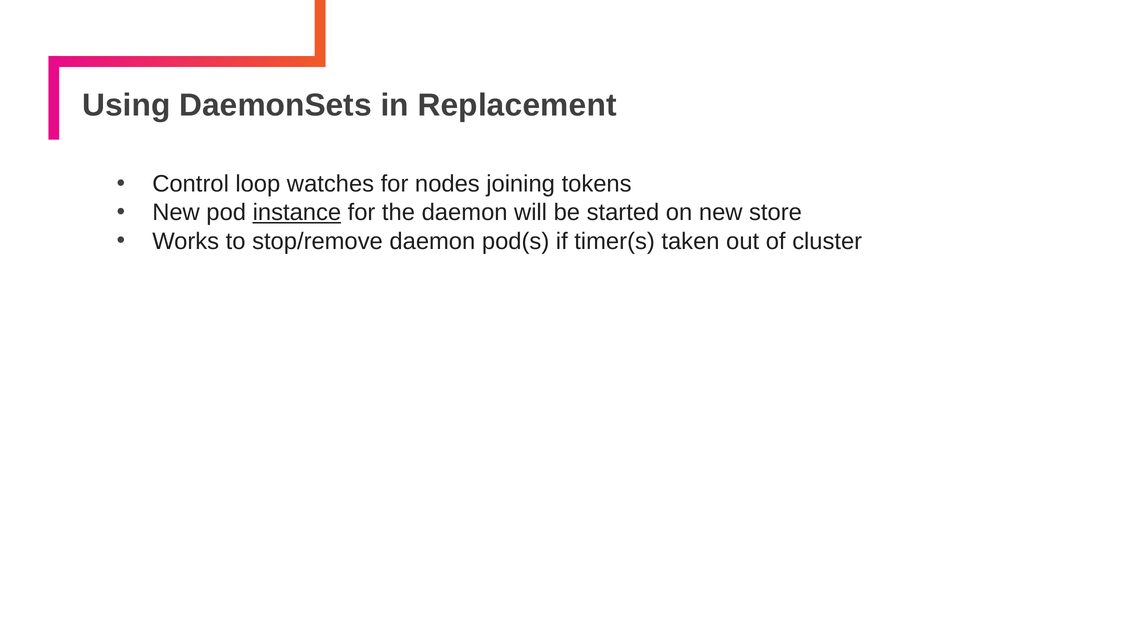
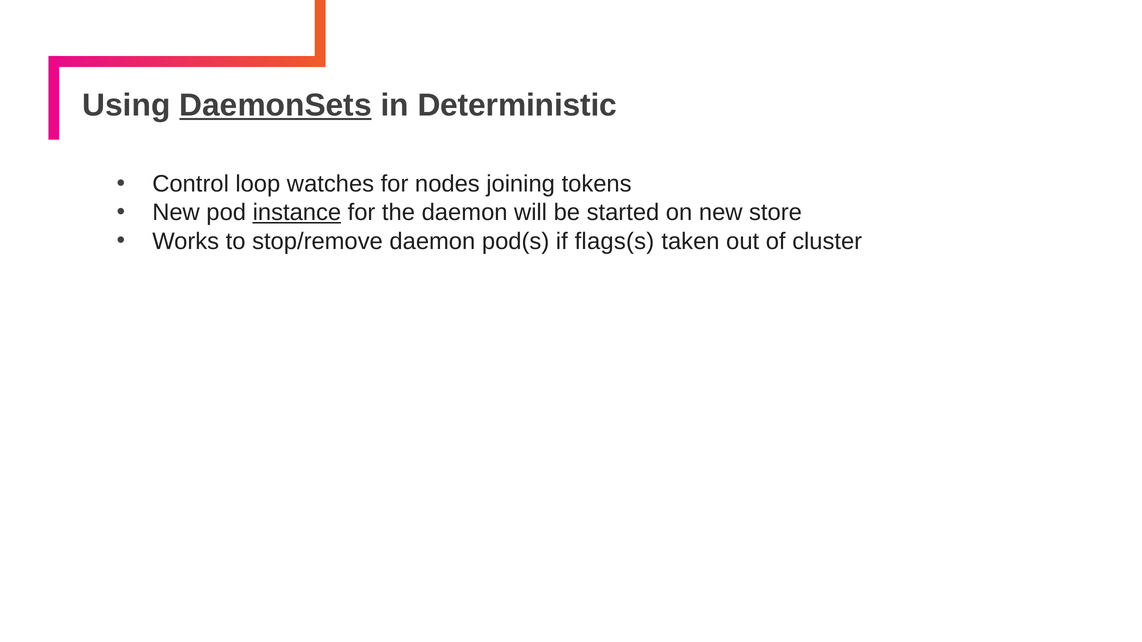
DaemonSets underline: none -> present (276, 105)
Replacement: Replacement -> Deterministic (517, 105)
timer(s: timer(s -> flags(s (614, 241)
